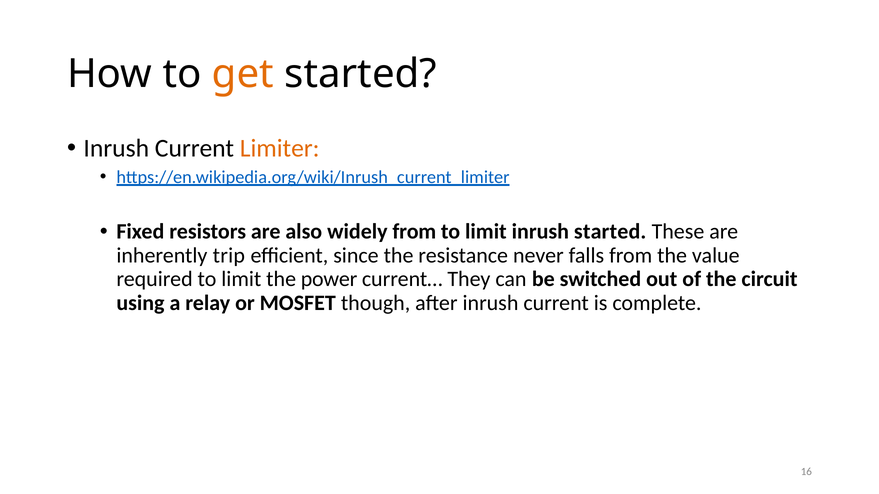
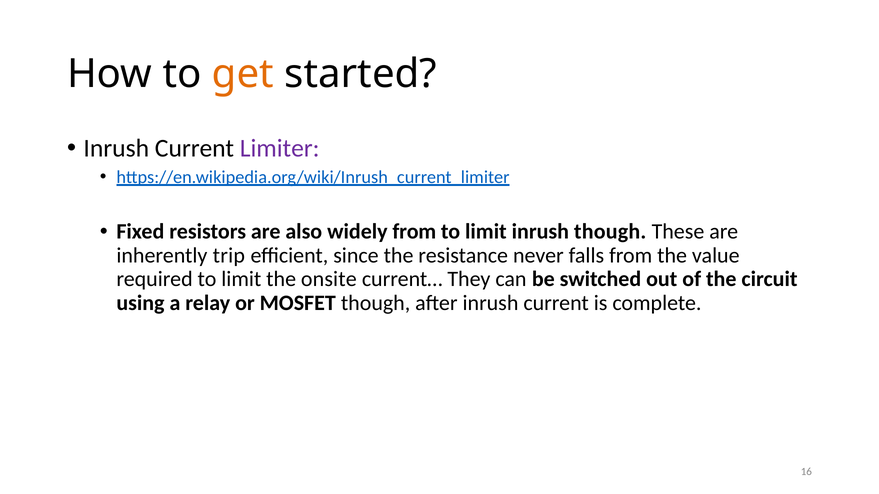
Limiter colour: orange -> purple (280, 149)
inrush started: started -> though (610, 232)
power: power -> onsite (329, 279)
